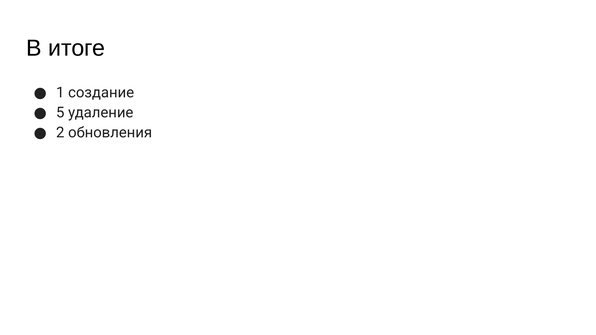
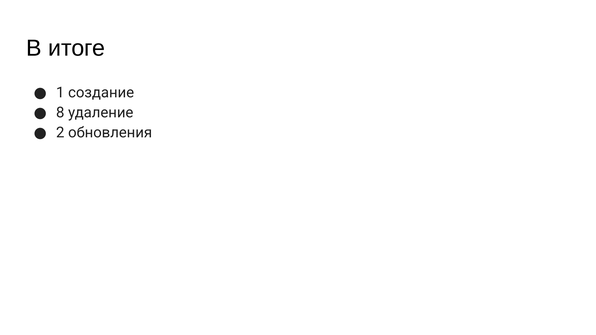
5: 5 -> 8 (60, 113)
